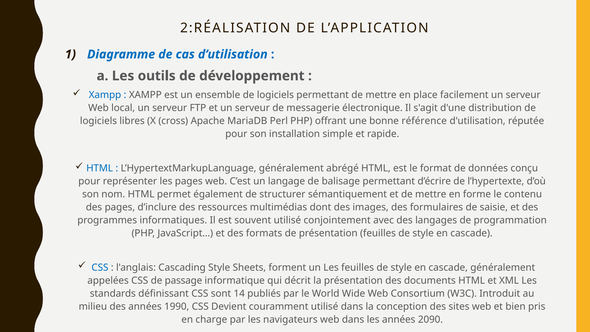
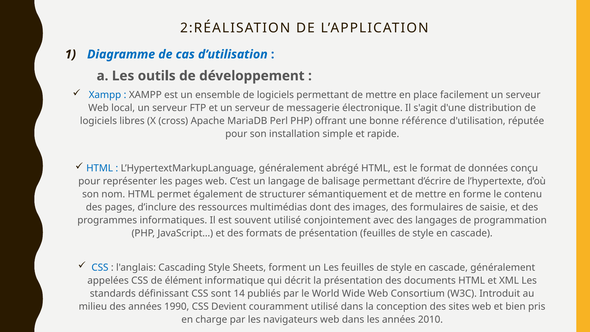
passage: passage -> élément (183, 280)
2090: 2090 -> 2010 (430, 319)
